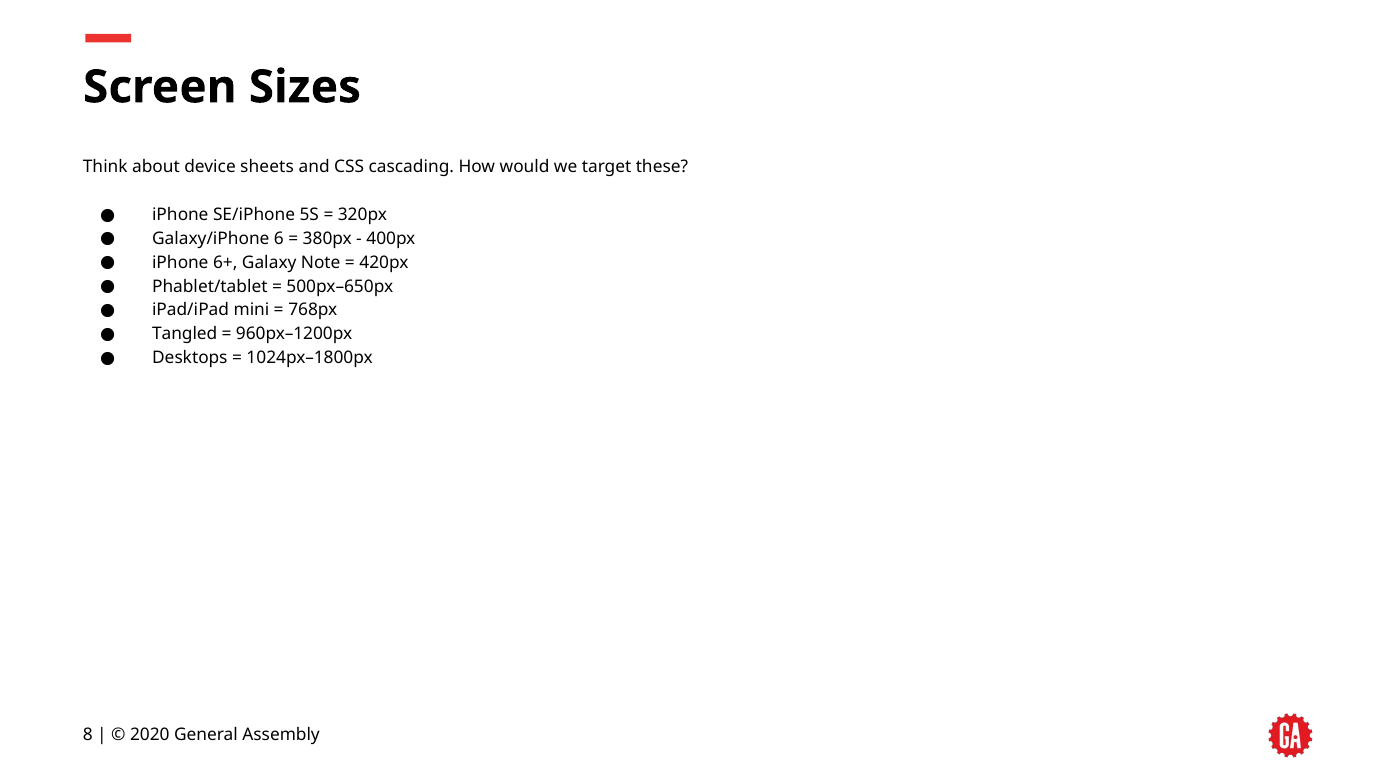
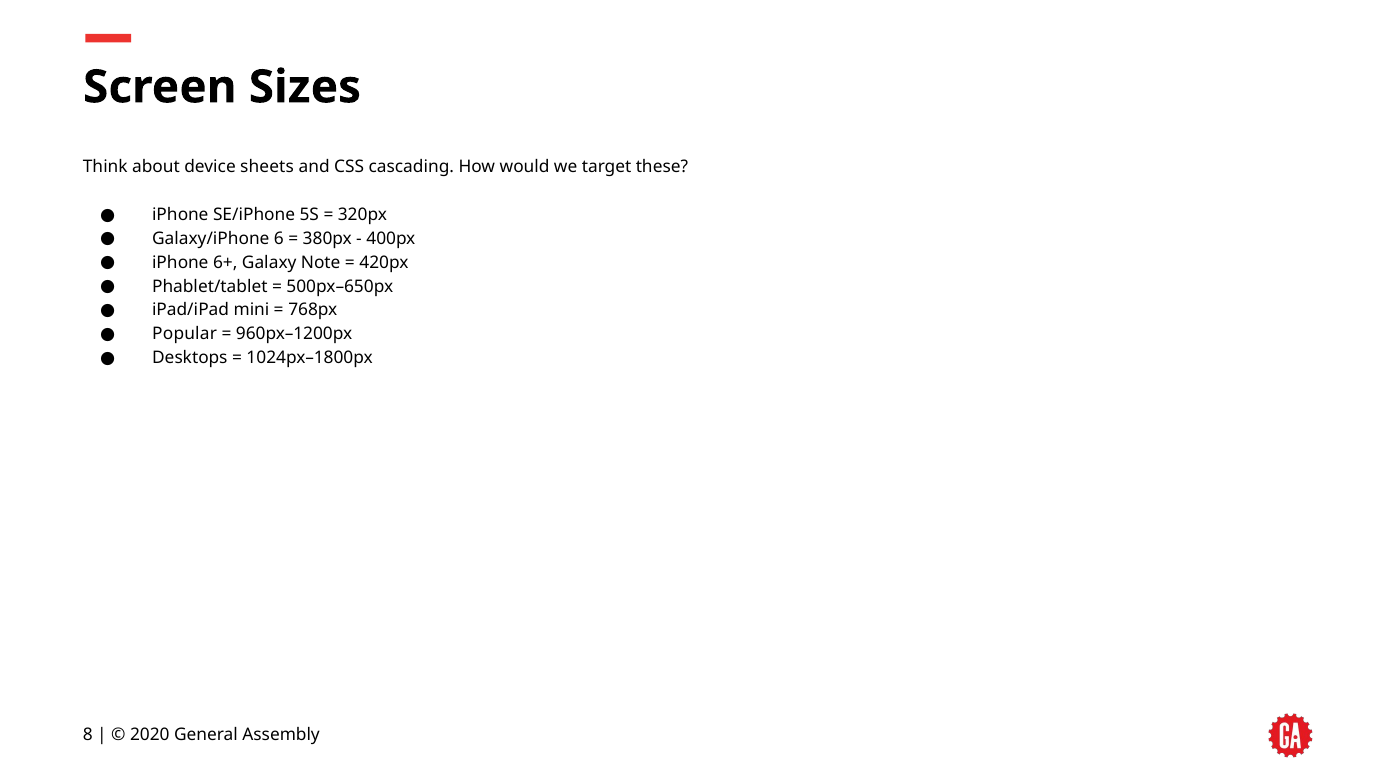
Tangled: Tangled -> Popular (185, 334)
